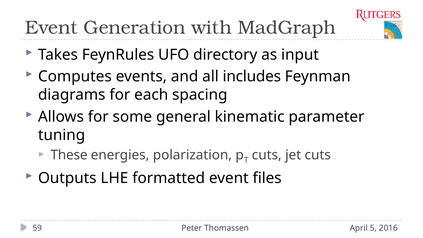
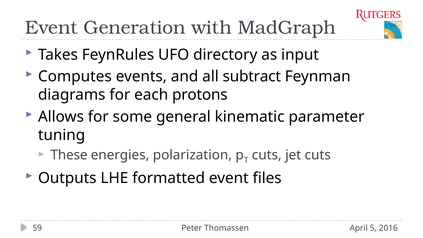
includes: includes -> subtract (252, 76)
spacing: spacing -> protons (200, 95)
